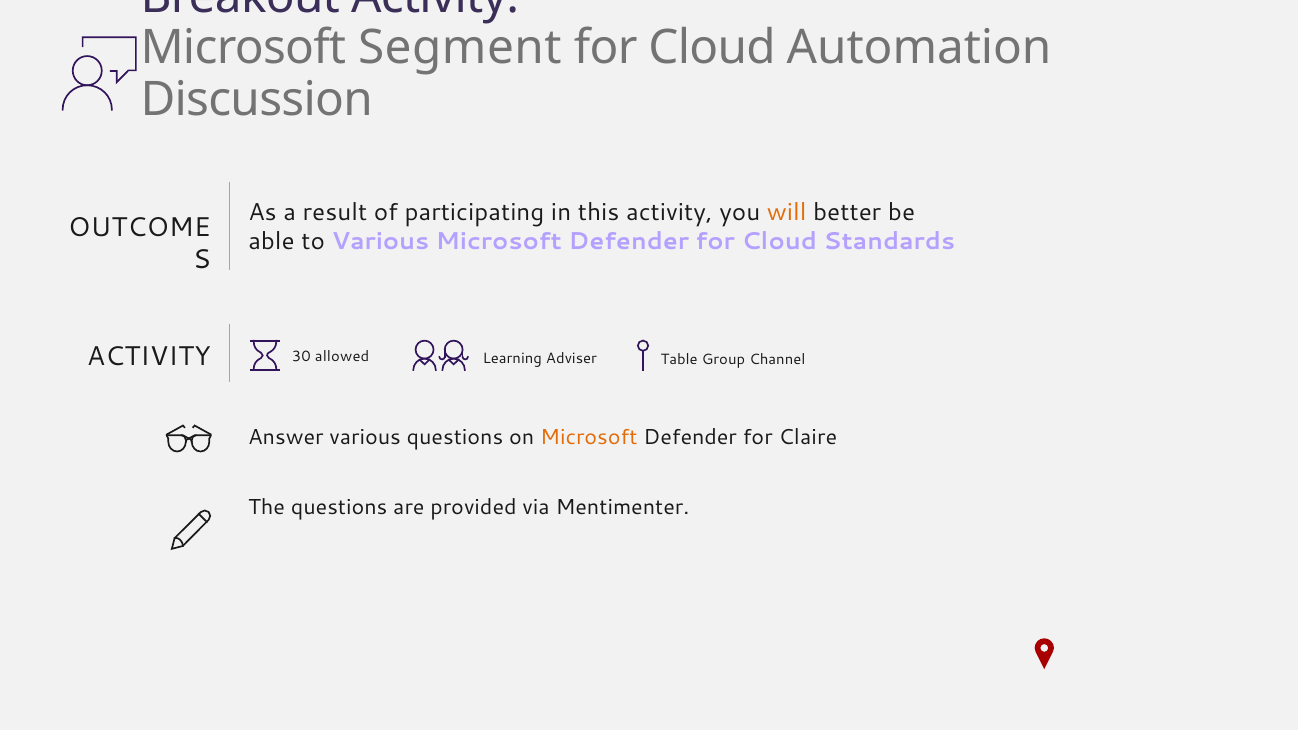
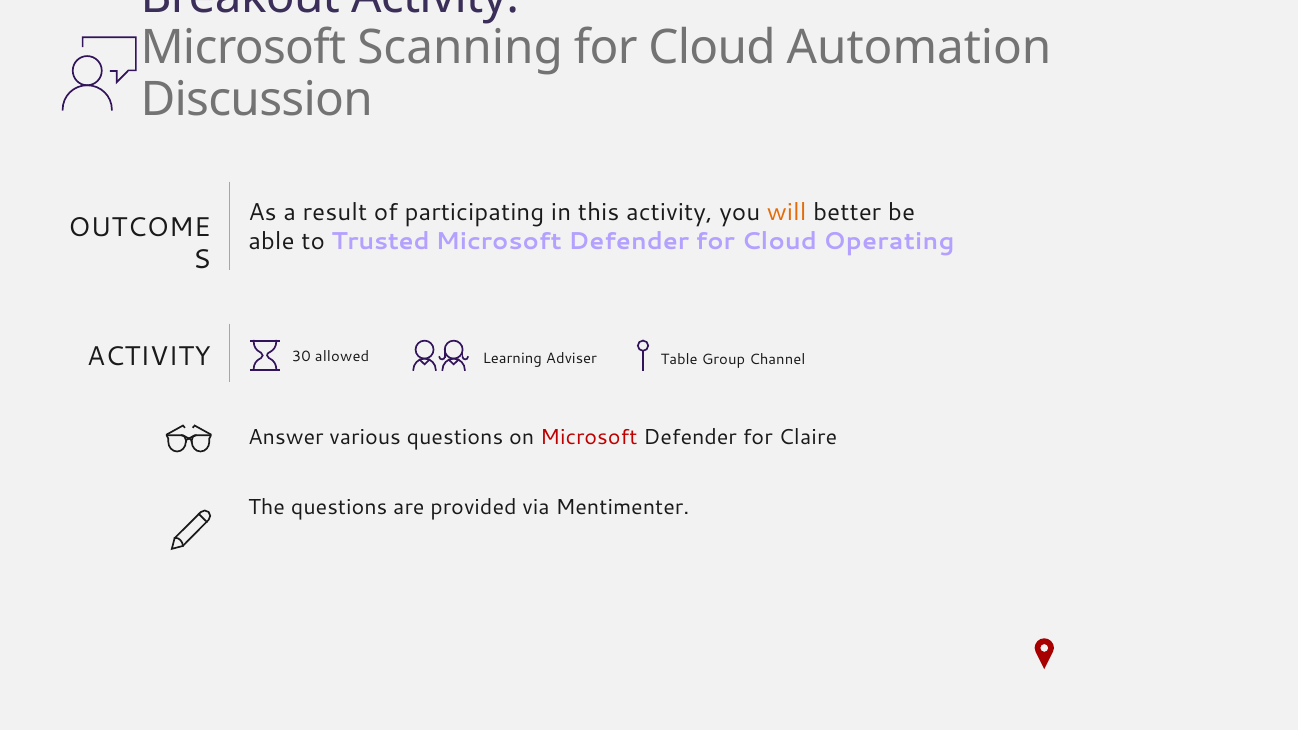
Segment: Segment -> Scanning (460, 48)
to Various: Various -> Trusted (380, 241)
Standards: Standards -> Operating (889, 241)
Microsoft colour: orange -> red (589, 438)
